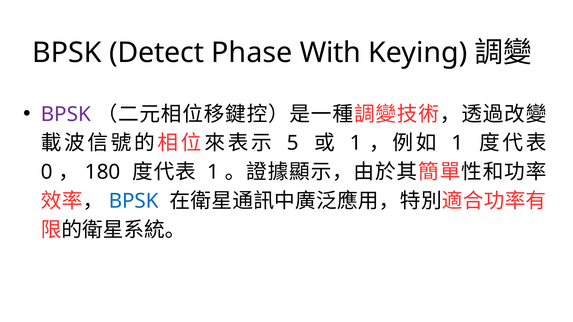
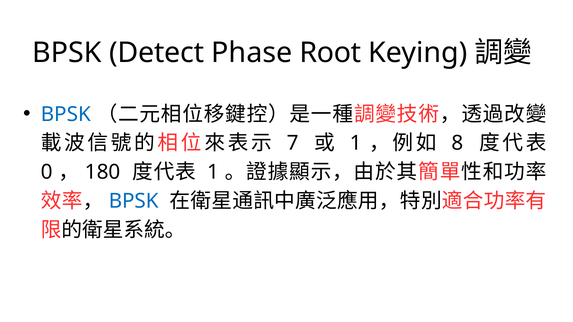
With: With -> Root (330, 53)
BPSK colour: purple -> blue (66, 114)
5: 5 -> 7 (293, 143)
1: 1 -> 8 (457, 143)
